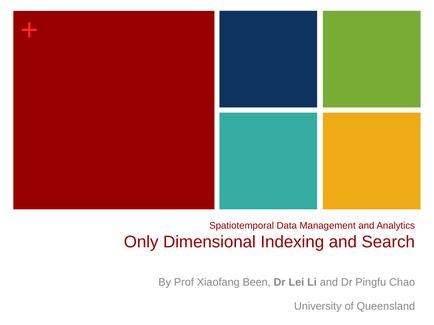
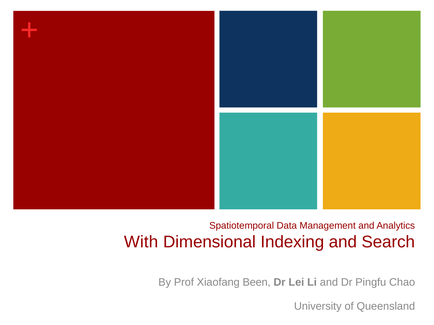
Only: Only -> With (141, 242)
